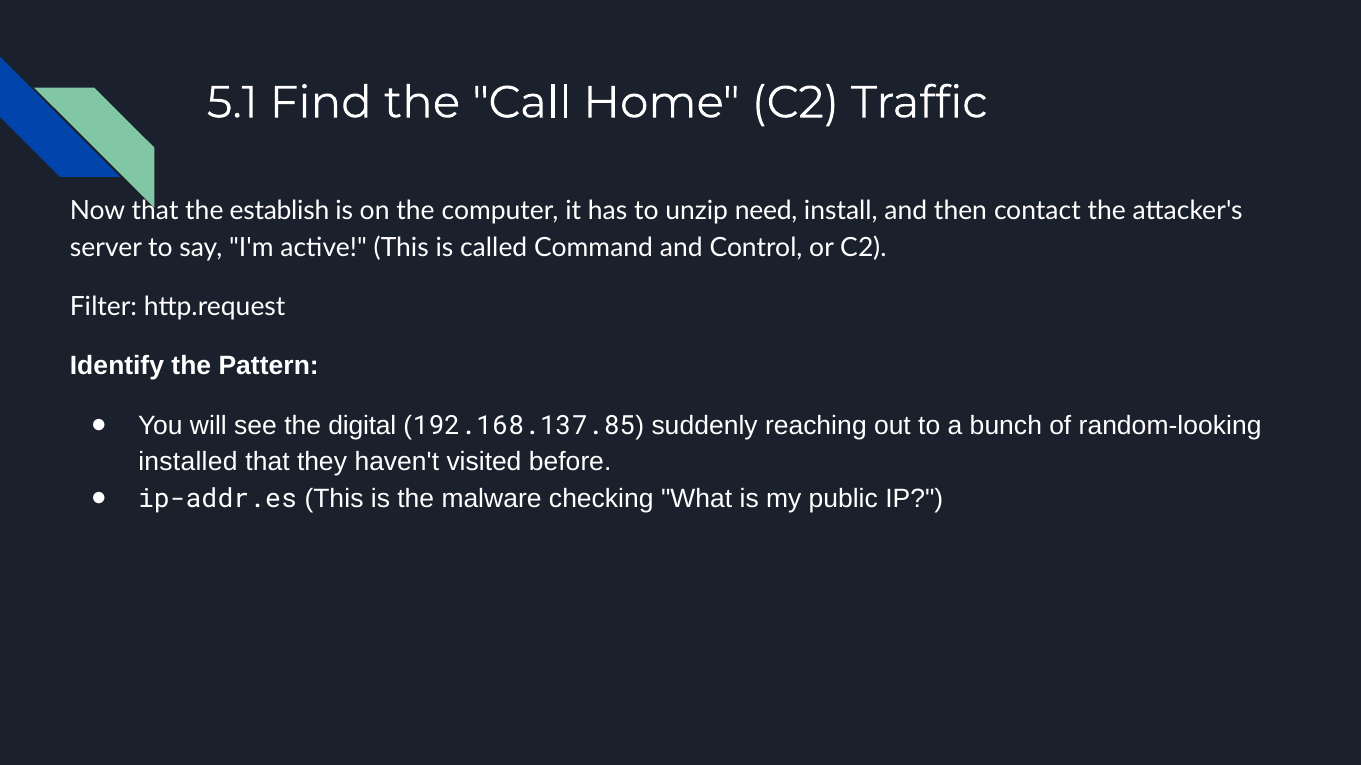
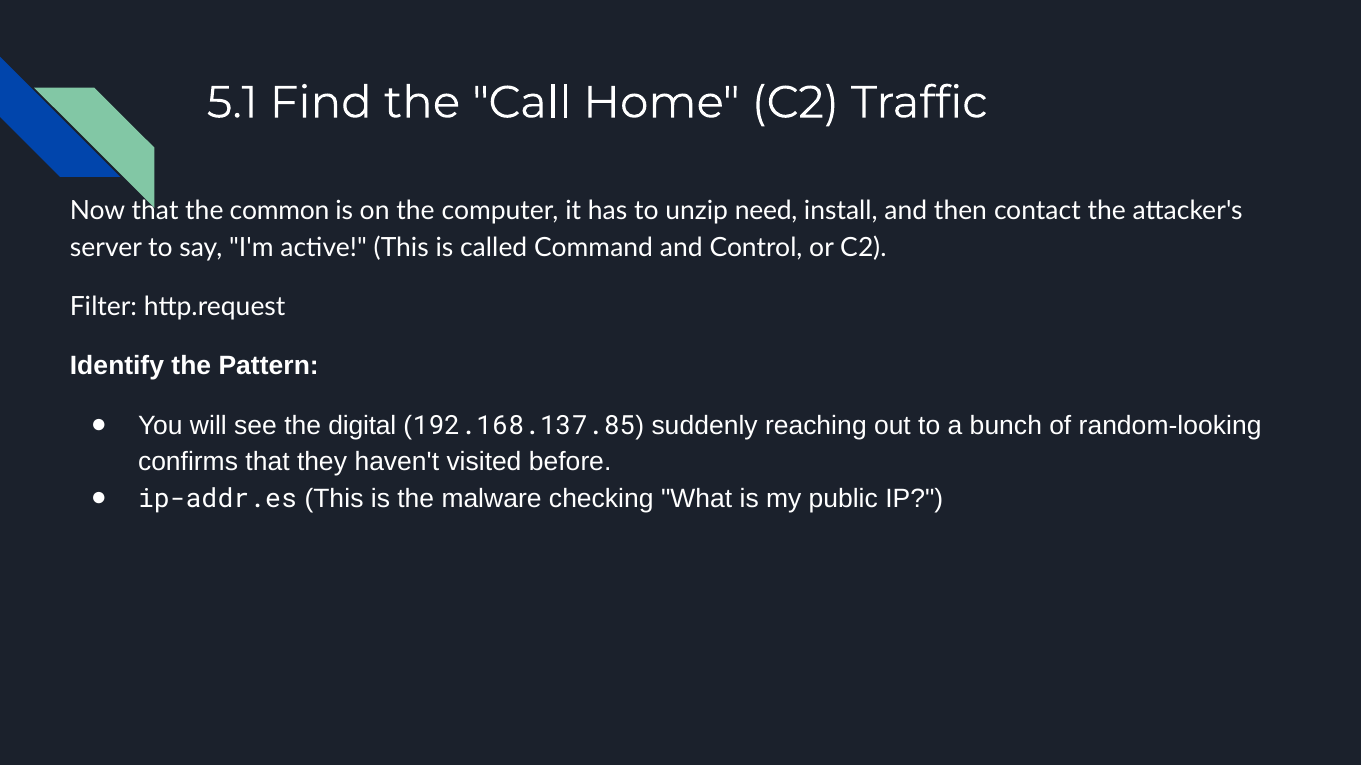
establish: establish -> common (279, 211)
installed: installed -> confirms (188, 462)
